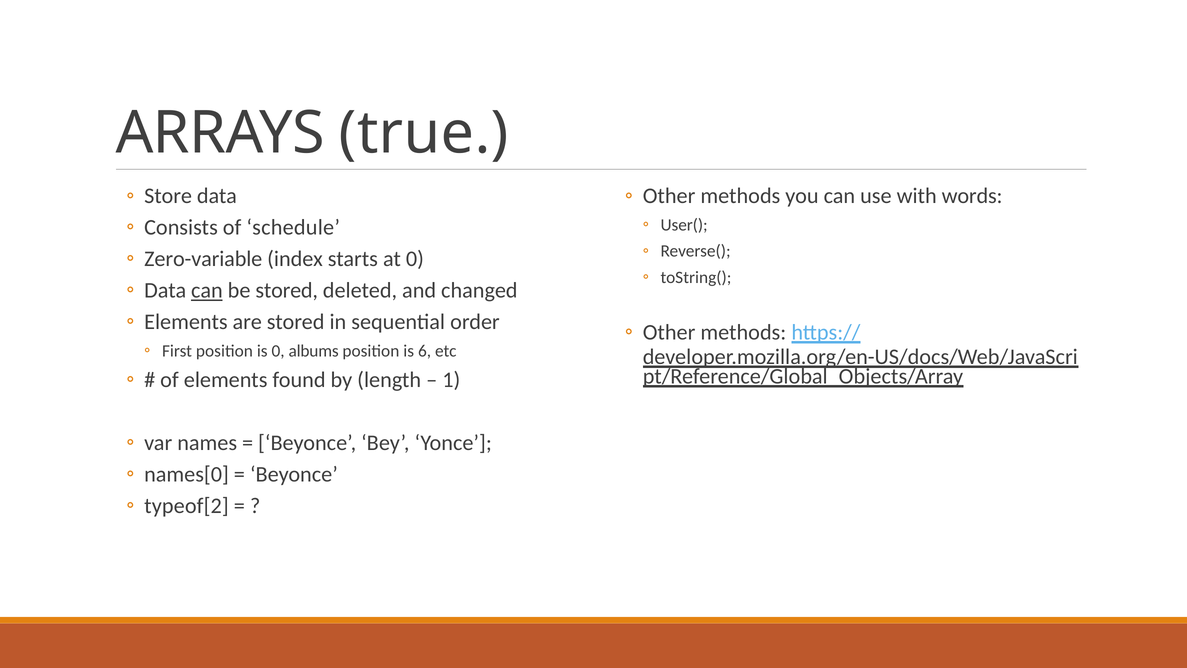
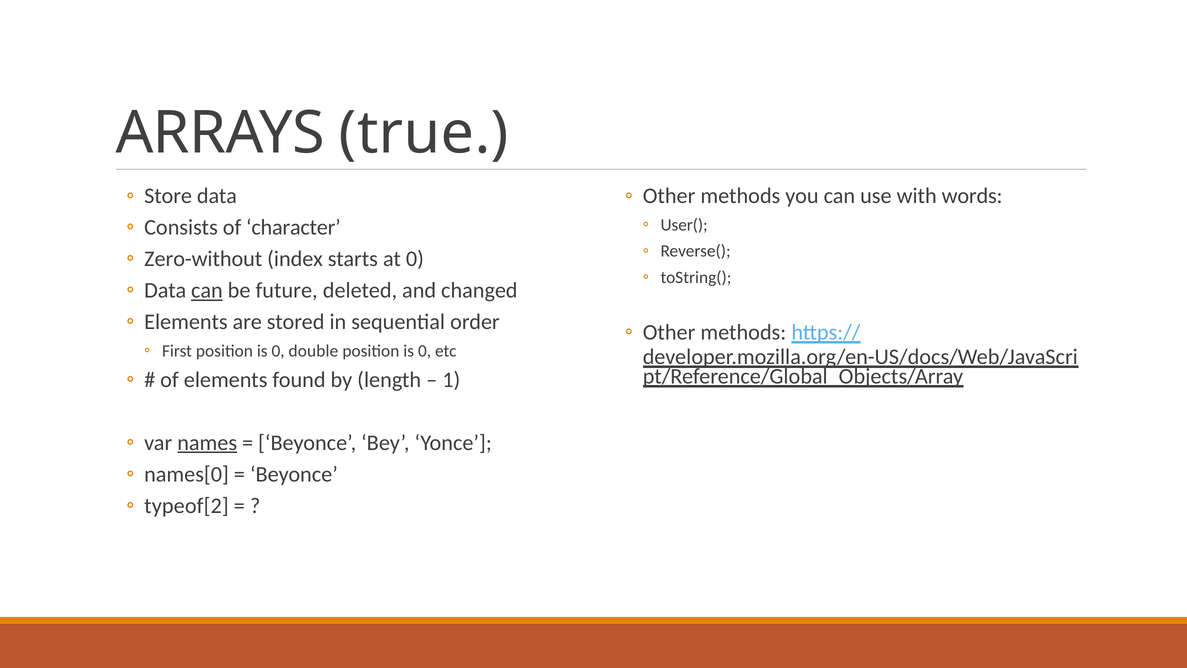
schedule: schedule -> character (293, 228)
Zero-variable: Zero-variable -> Zero-without (203, 259)
be stored: stored -> future (287, 290)
albums: albums -> double (313, 351)
6: 6 -> 0 (425, 351)
names underline: none -> present (207, 442)
